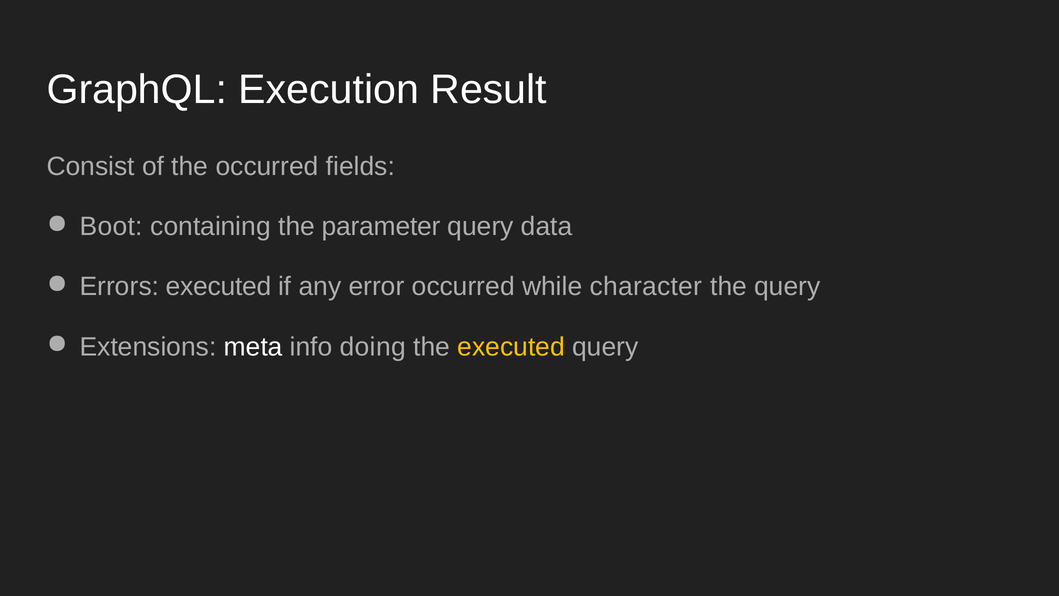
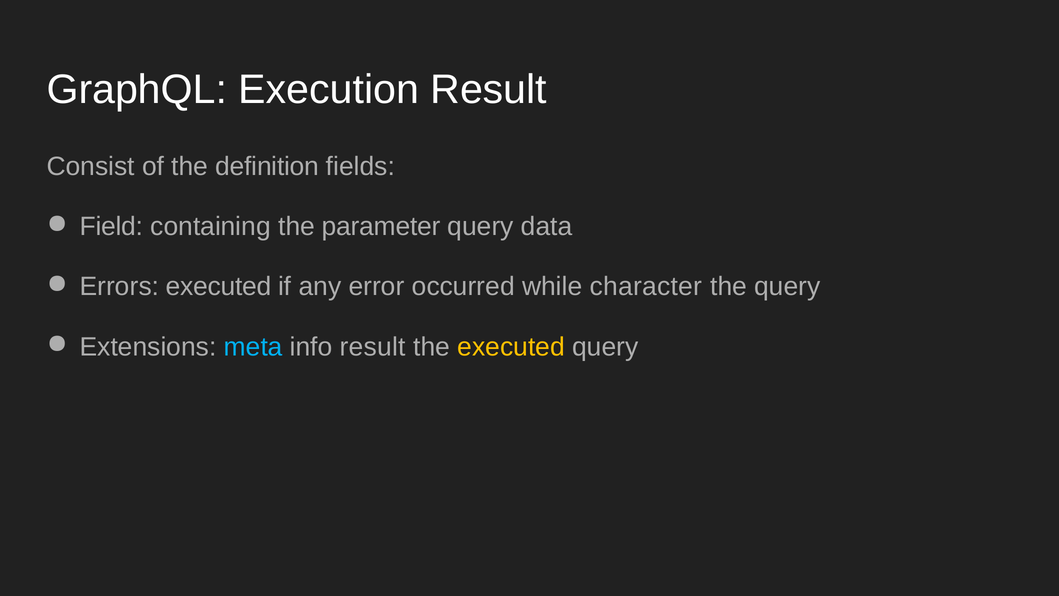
the occurred: occurred -> definition (267, 167)
Boot: Boot -> Field (111, 227)
meta colour: white -> light blue (253, 347)
info doing: doing -> result (373, 347)
